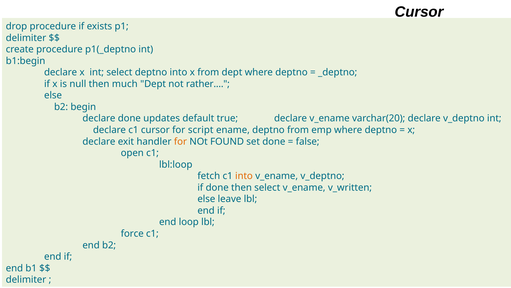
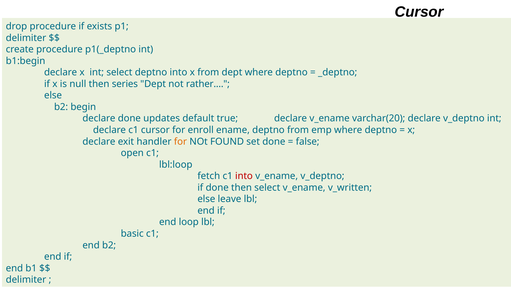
much: much -> series (125, 84)
script: script -> enroll (201, 130)
into colour: orange -> red (244, 176)
force: force -> basic (132, 233)
